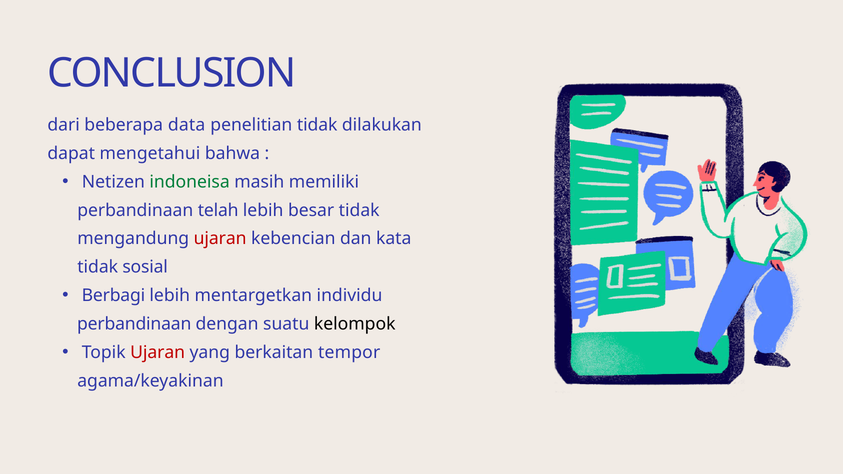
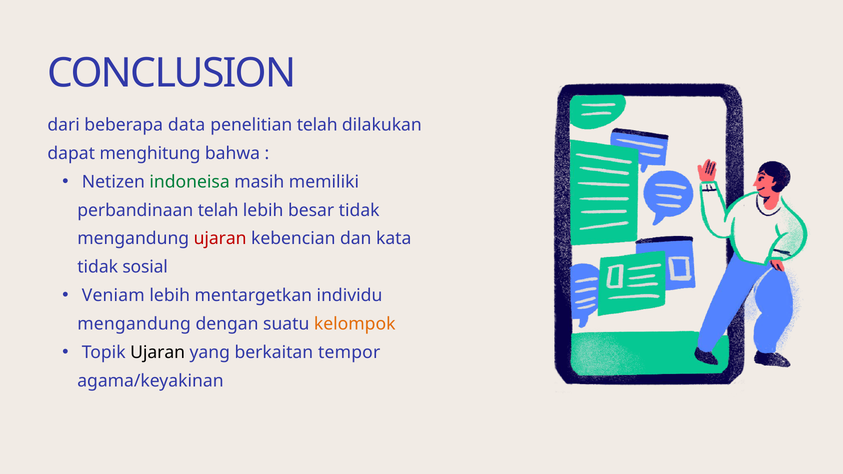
penelitian tidak: tidak -> telah (317, 125)
mengetahui: mengetahui -> menghitung (150, 153)
Berbagi: Berbagi -> Veniam (113, 296)
perbandinaan: perbandinaan -> mengandung (134, 324)
kelompok colour: black -> orange (355, 324)
Ujaran colour: red -> black (158, 353)
